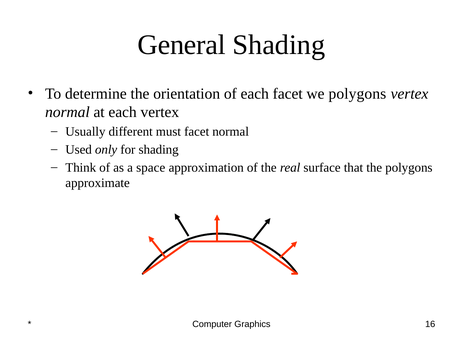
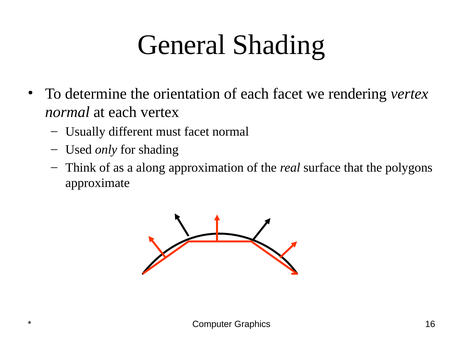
we polygons: polygons -> rendering (358, 94)
space: space -> along (151, 168)
